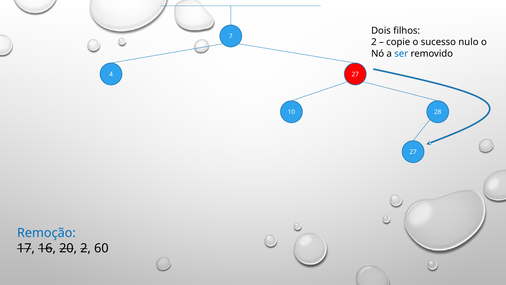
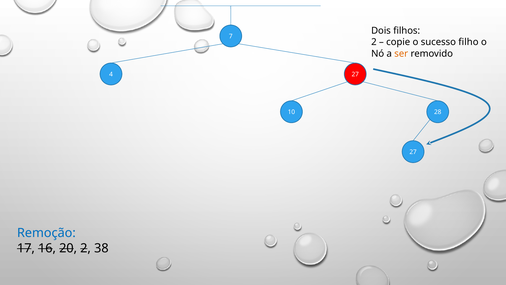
nulo: nulo -> filho (468, 42)
ser colour: blue -> orange (401, 54)
60: 60 -> 38 (101, 248)
